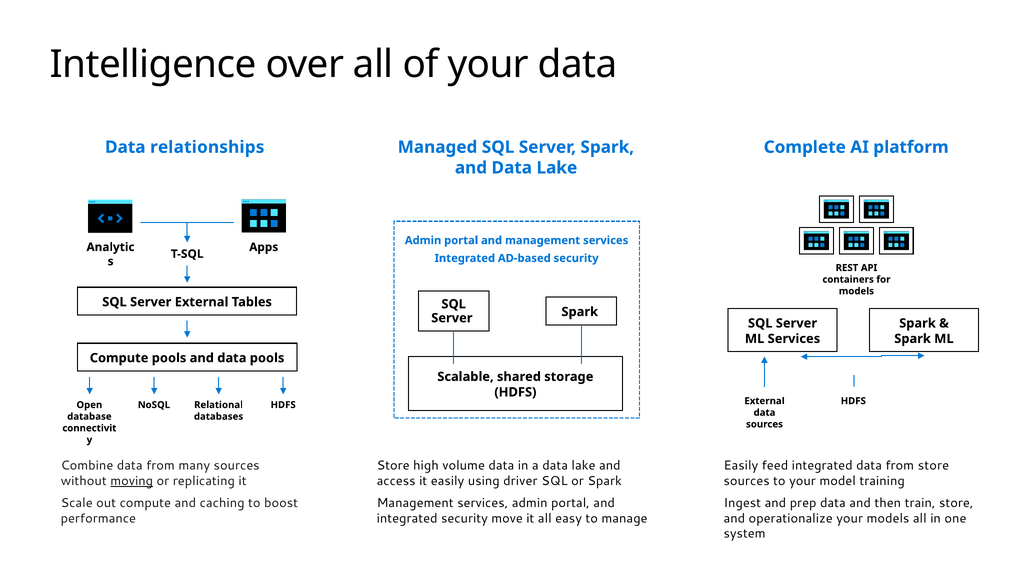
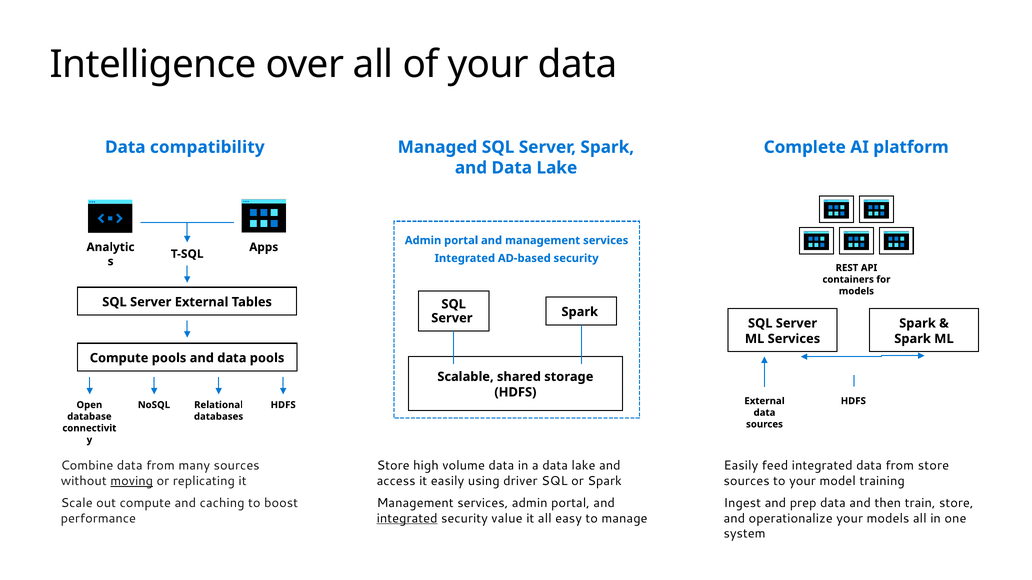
relationships: relationships -> compatibility (207, 147)
integrated underline: none -> present (407, 519)
move: move -> value (507, 519)
